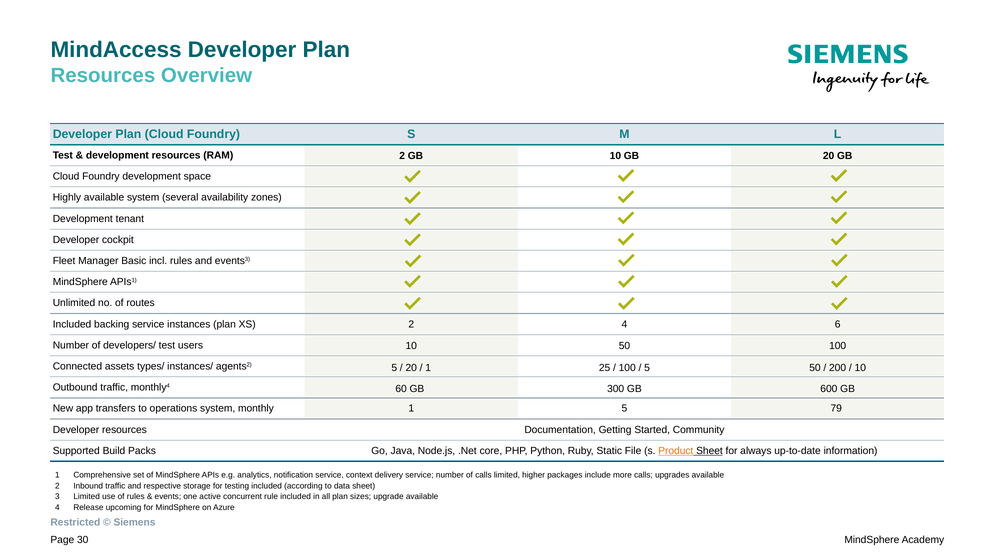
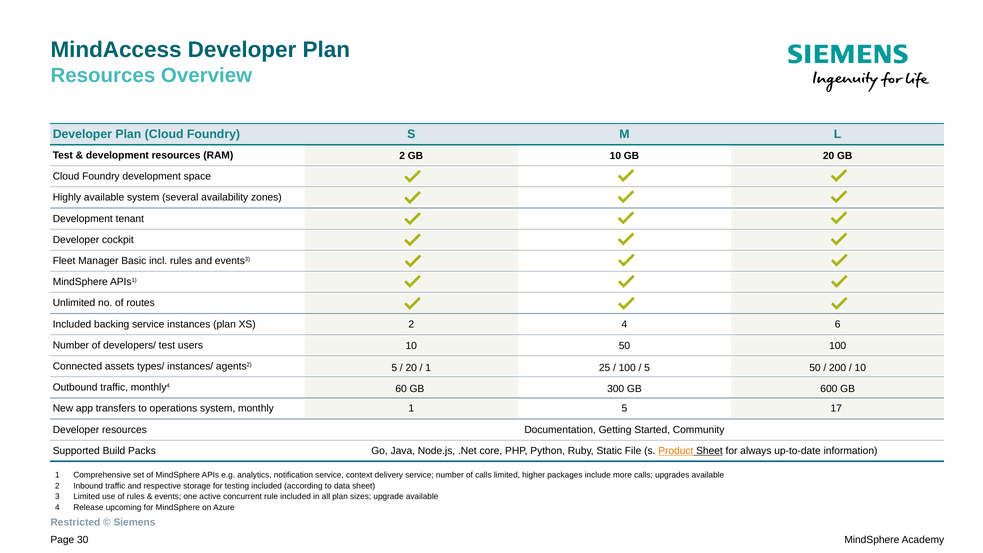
79: 79 -> 17 (836, 409)
